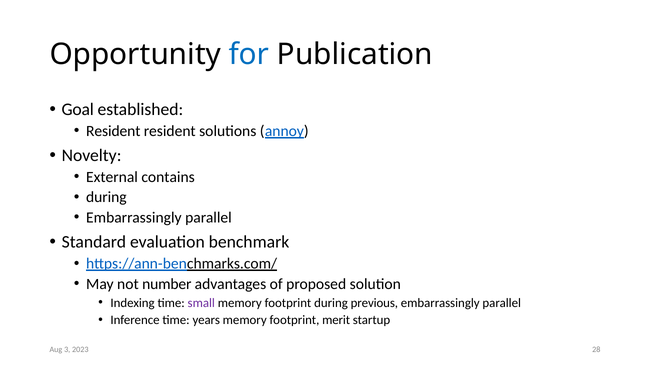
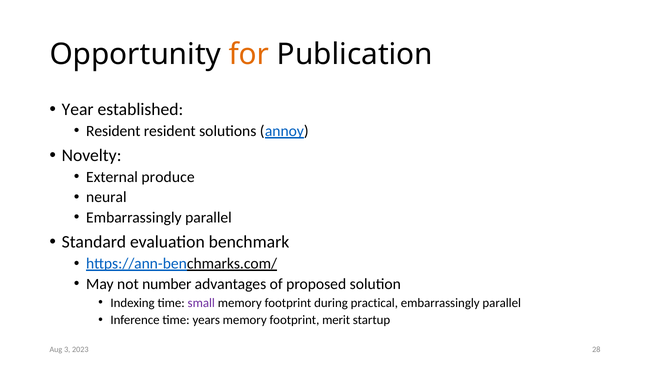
for colour: blue -> orange (249, 55)
Goal: Goal -> Year (78, 109)
contains: contains -> produce (168, 177)
during: during -> neural (106, 197)
previous: previous -> practical (374, 302)
